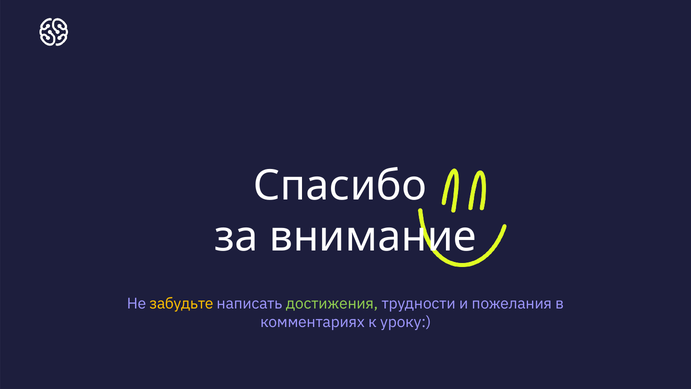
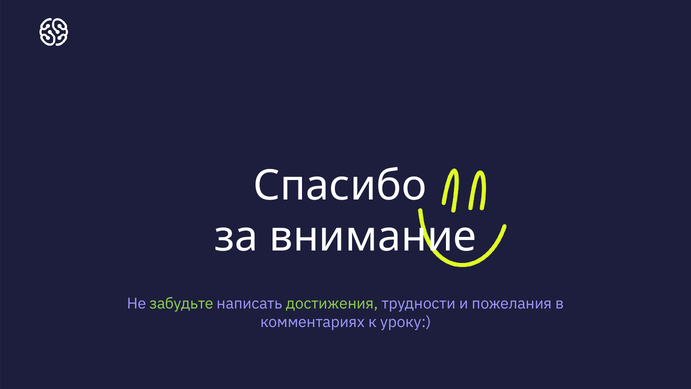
забудьте colour: yellow -> light green (181, 303)
